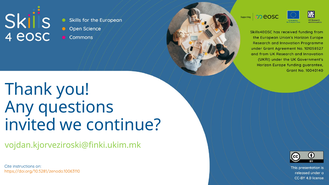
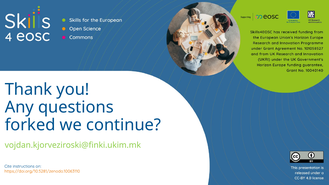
invited: invited -> forked (30, 125)
